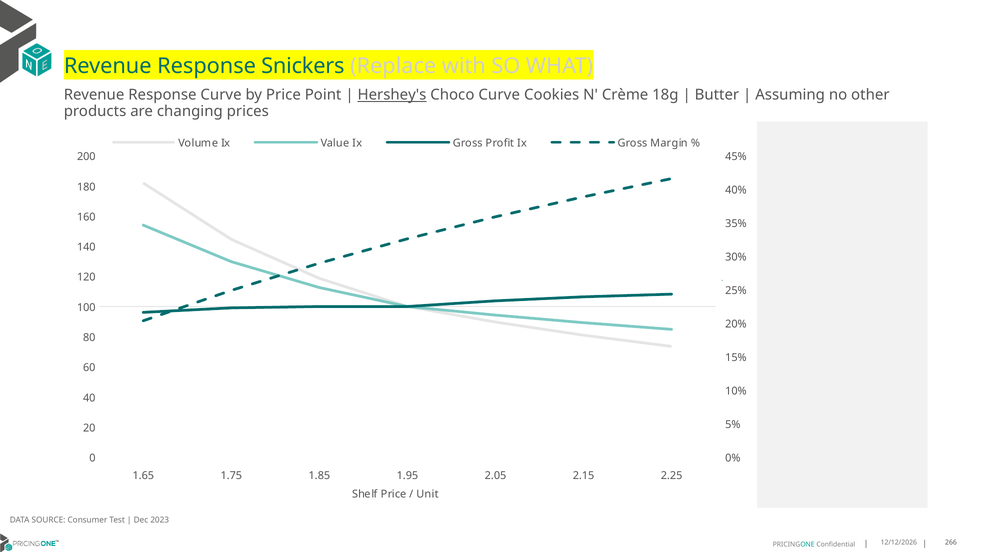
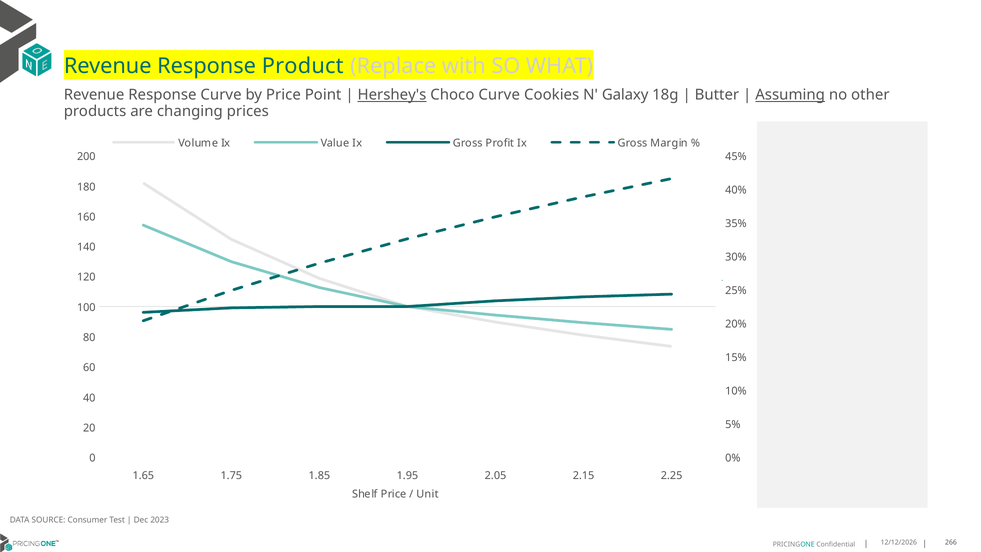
Snickers: Snickers -> Product (303, 66)
Crème: Crème -> Galaxy (625, 95)
Assuming underline: none -> present (790, 95)
